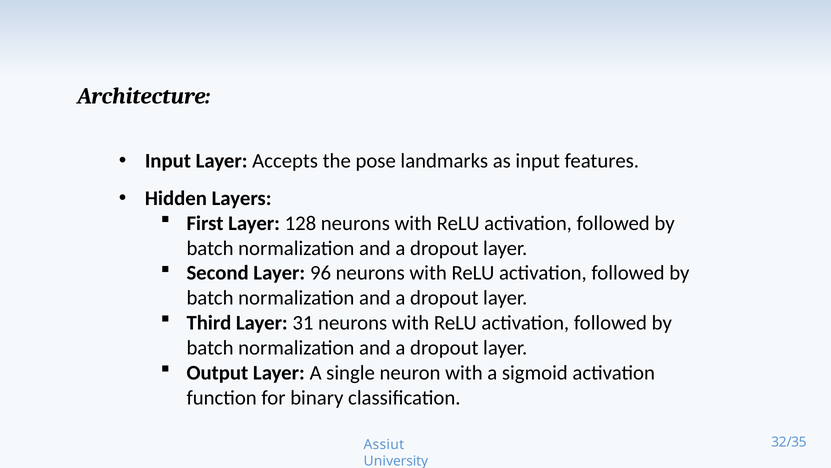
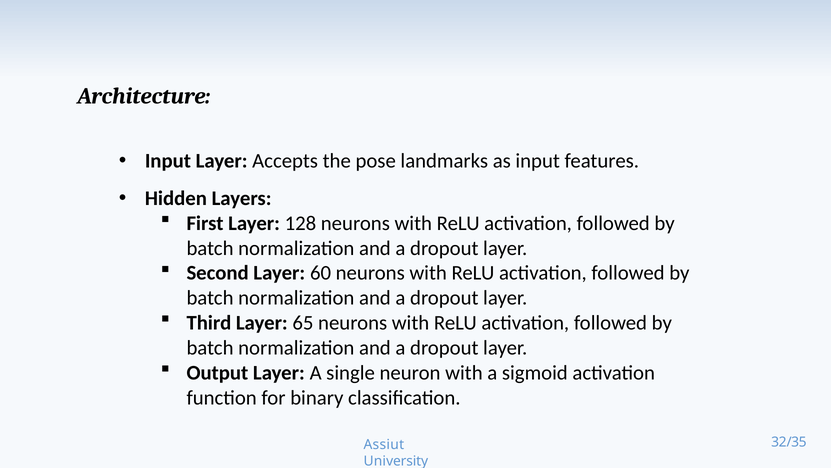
96: 96 -> 60 (321, 273)
31: 31 -> 65 (303, 323)
